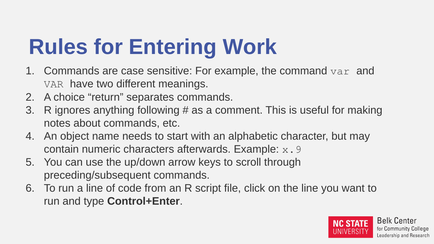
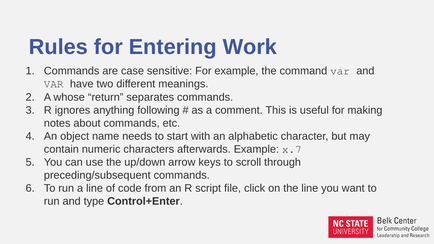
choice: choice -> whose (69, 97)
x.9: x.9 -> x.7 (292, 149)
